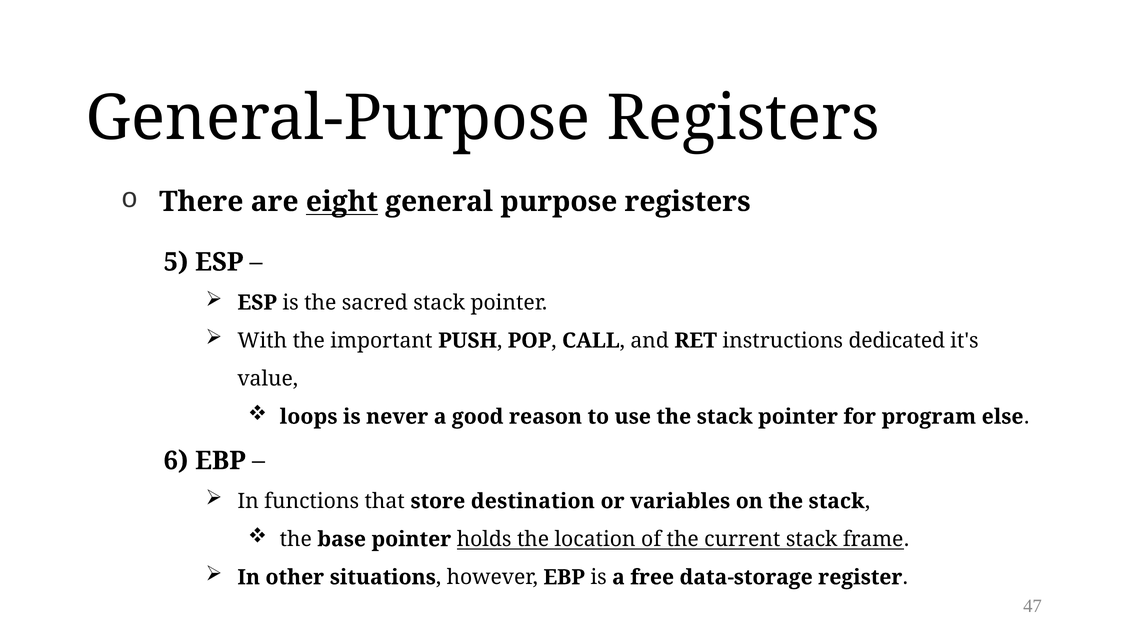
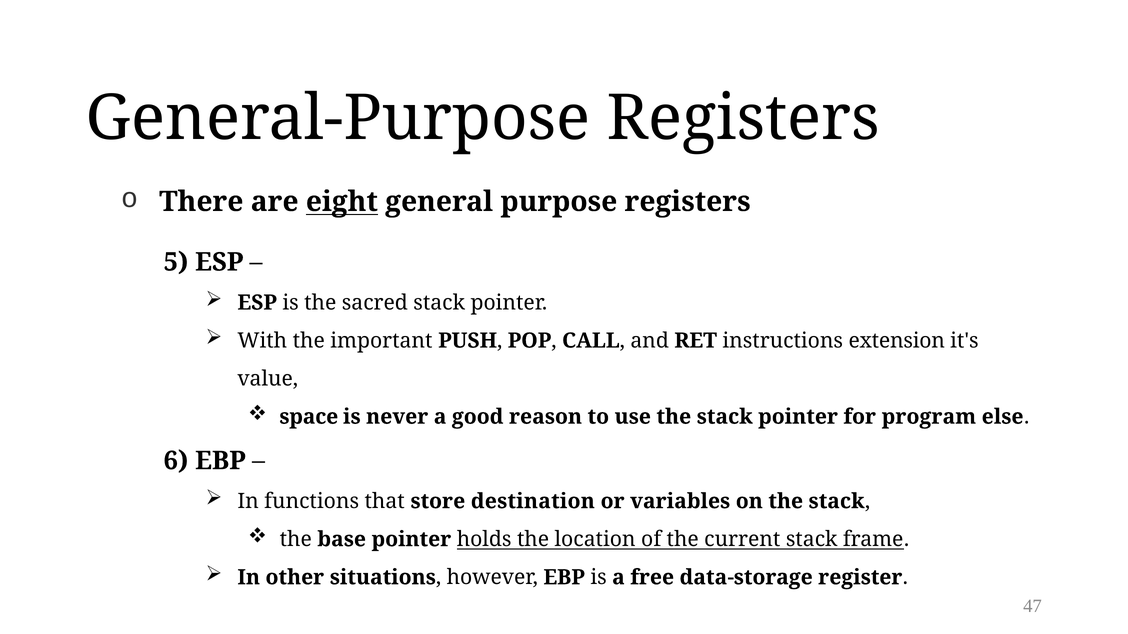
dedicated: dedicated -> extension (897, 341)
loops: loops -> space (309, 417)
